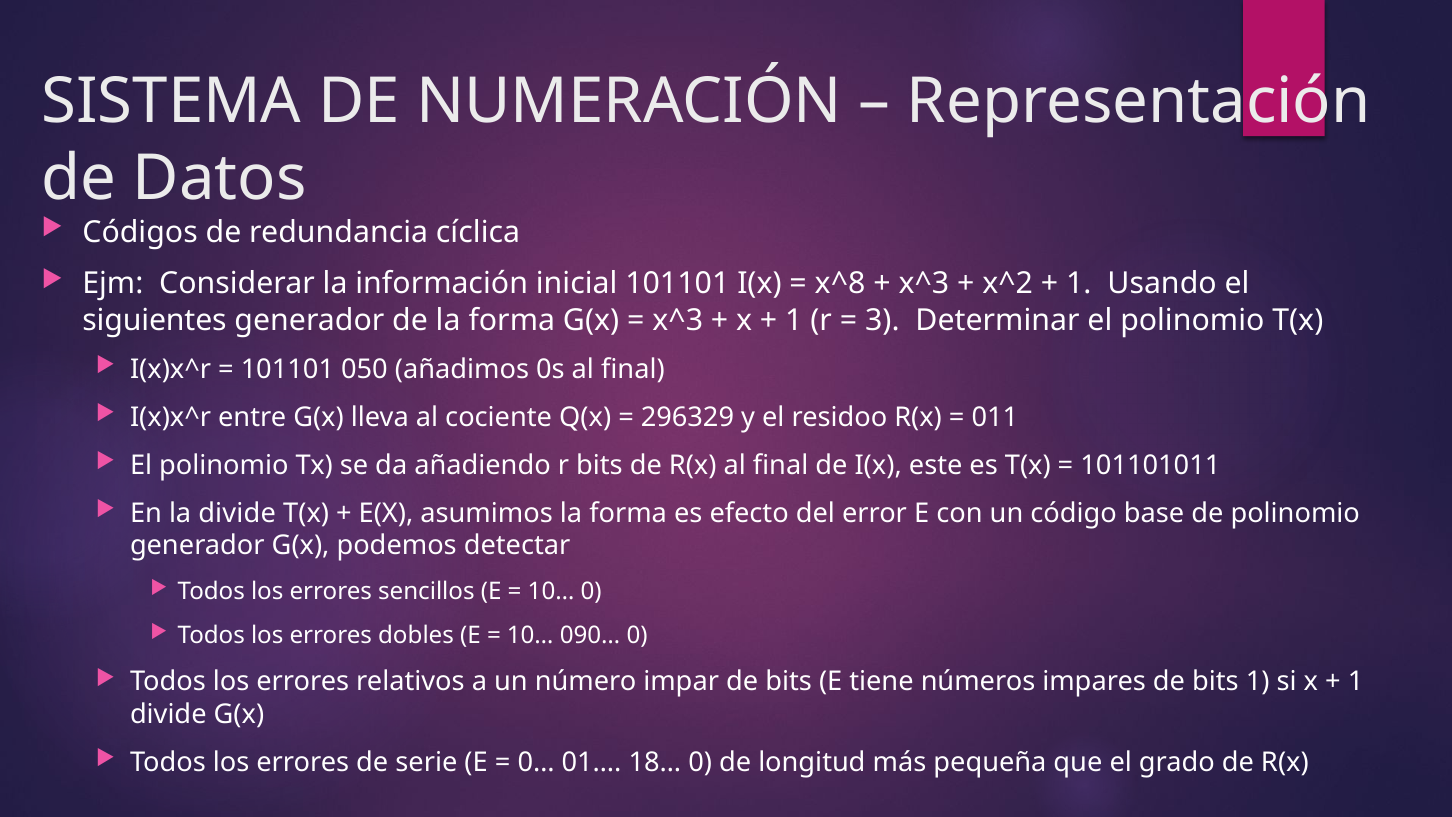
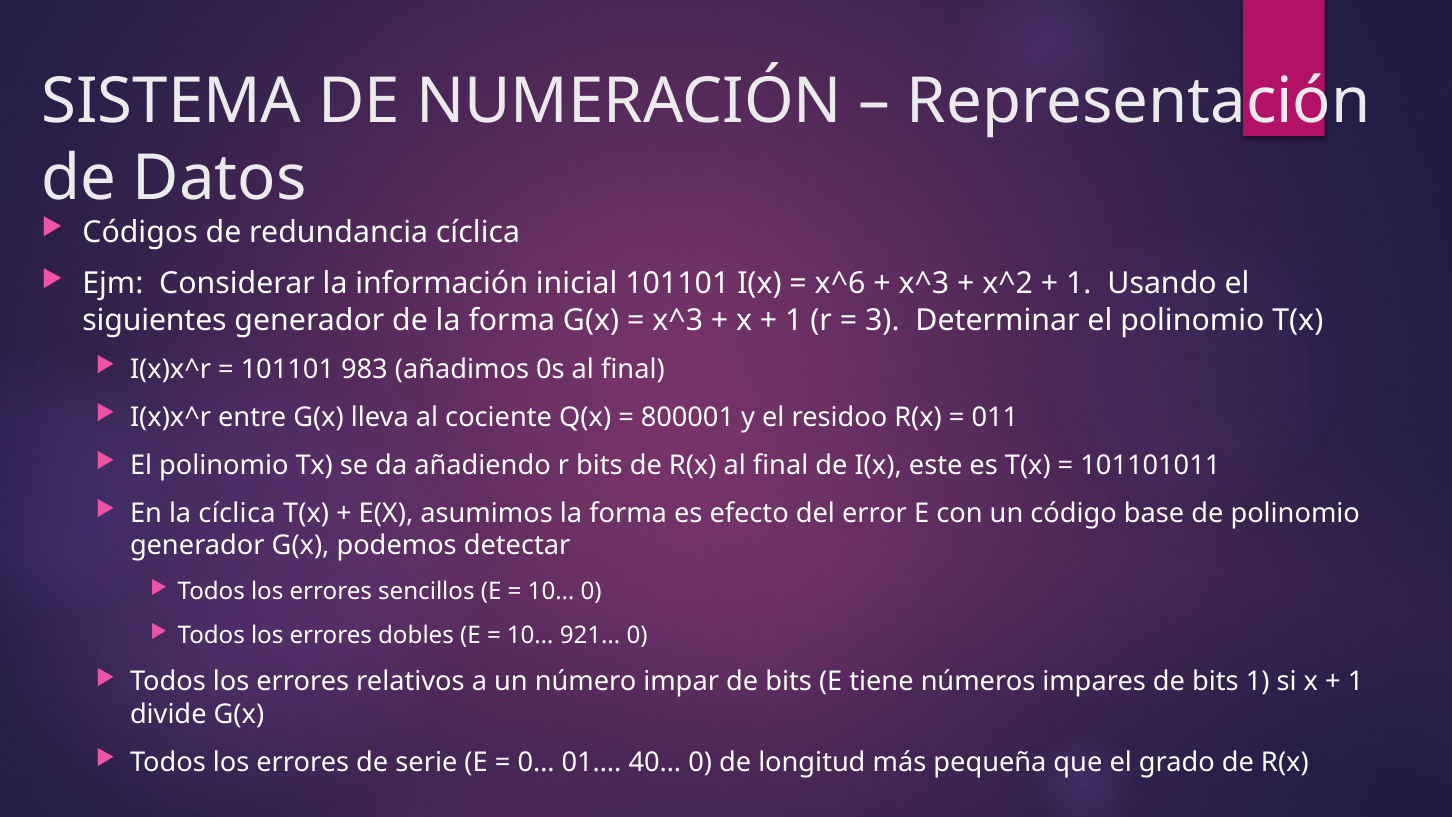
x^8: x^8 -> x^6 (840, 284)
050: 050 -> 983 (364, 369)
296329: 296329 -> 800001 (687, 417)
la divide: divide -> cíclica (237, 513)
090…: 090… -> 921… (590, 635)
18…: 18… -> 40… (655, 762)
